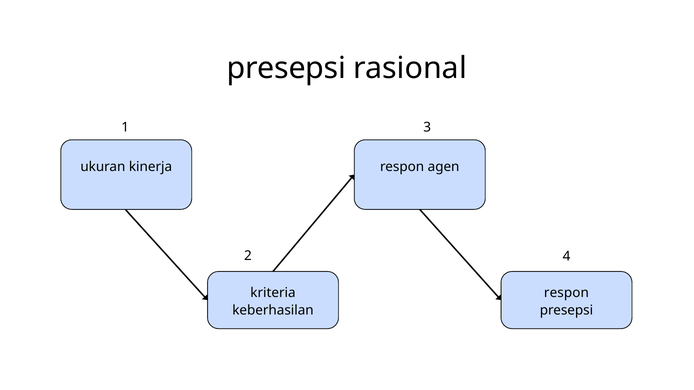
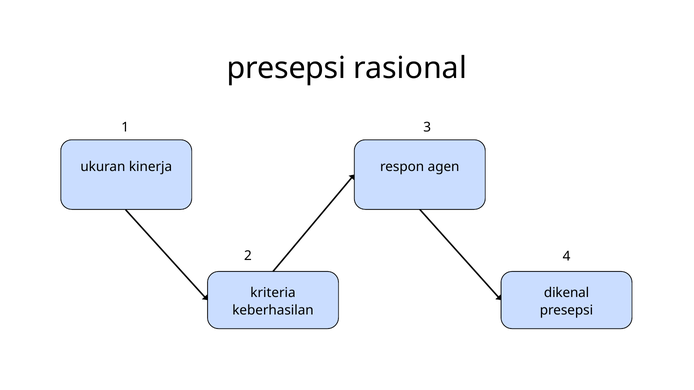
respon: respon -> dikenal (567, 293)
